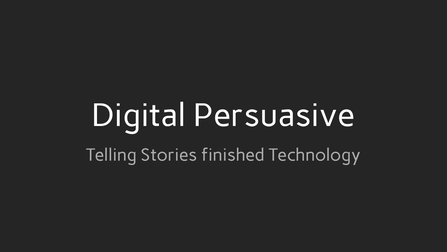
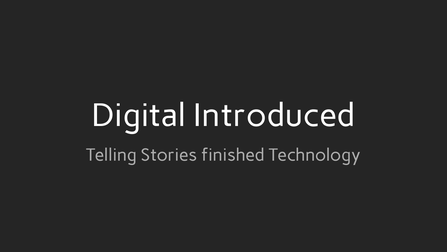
Persuasive: Persuasive -> Introduced (274, 115)
